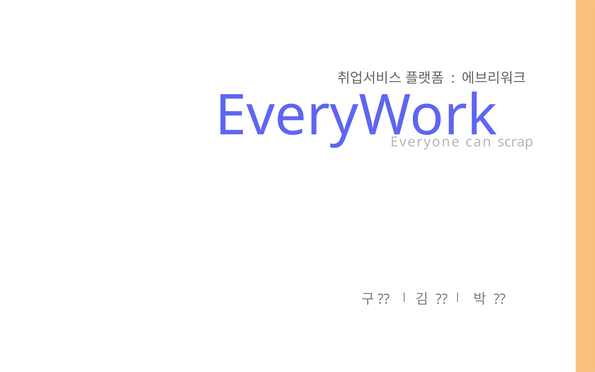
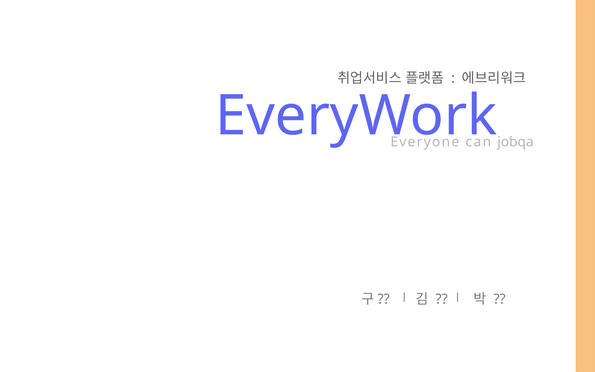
scrap: scrap -> jobqa (516, 142)
